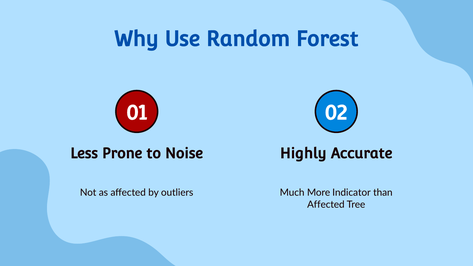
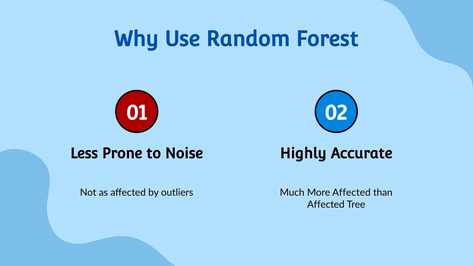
More Indicator: Indicator -> Affected (351, 193)
